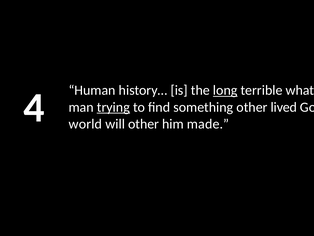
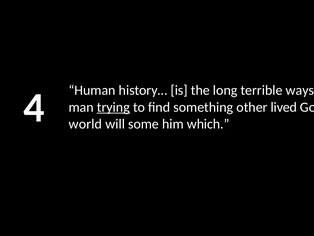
long underline: present -> none (225, 90)
what: what -> ways (300, 90)
will other: other -> some (144, 124)
made: made -> which (208, 124)
